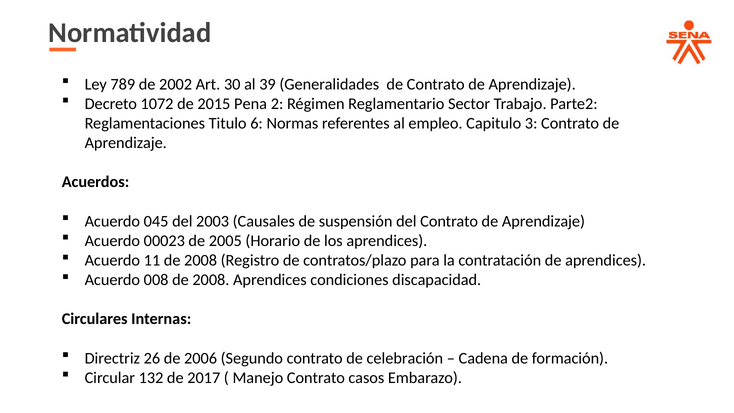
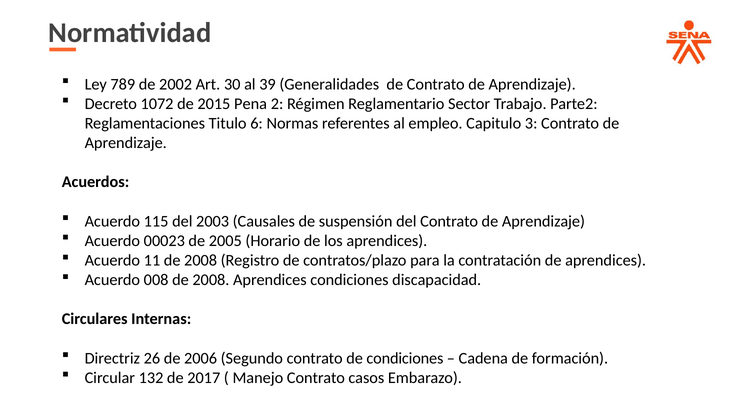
045: 045 -> 115 (156, 221)
de celebración: celebración -> condiciones (405, 358)
